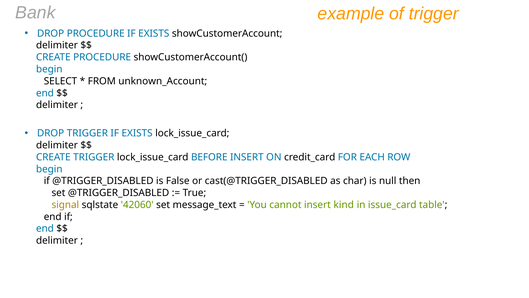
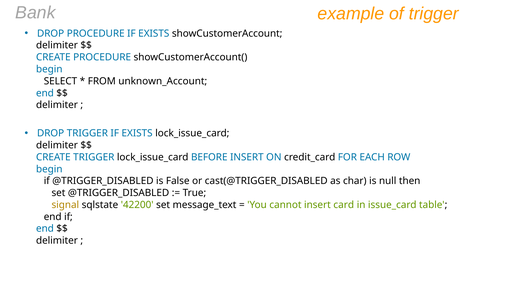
42060: 42060 -> 42200 (137, 205)
kind: kind -> card (344, 205)
